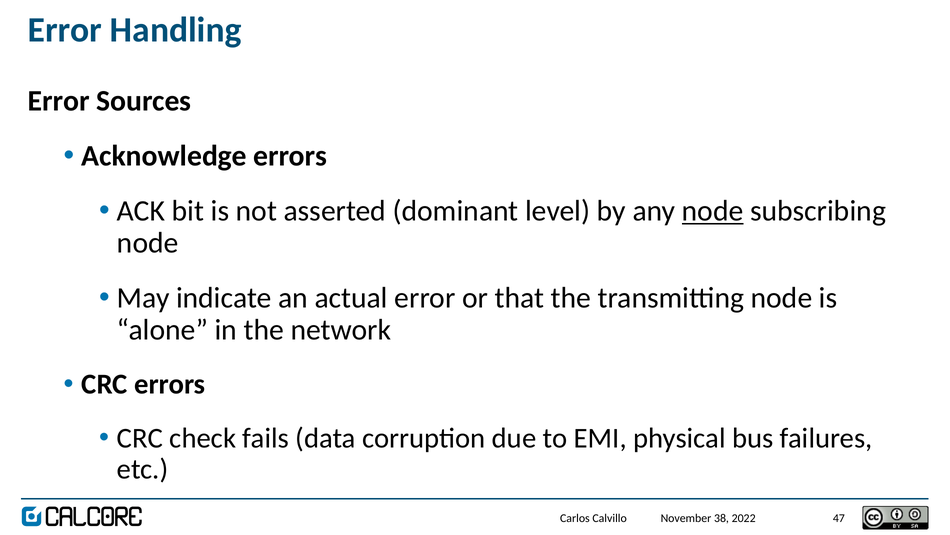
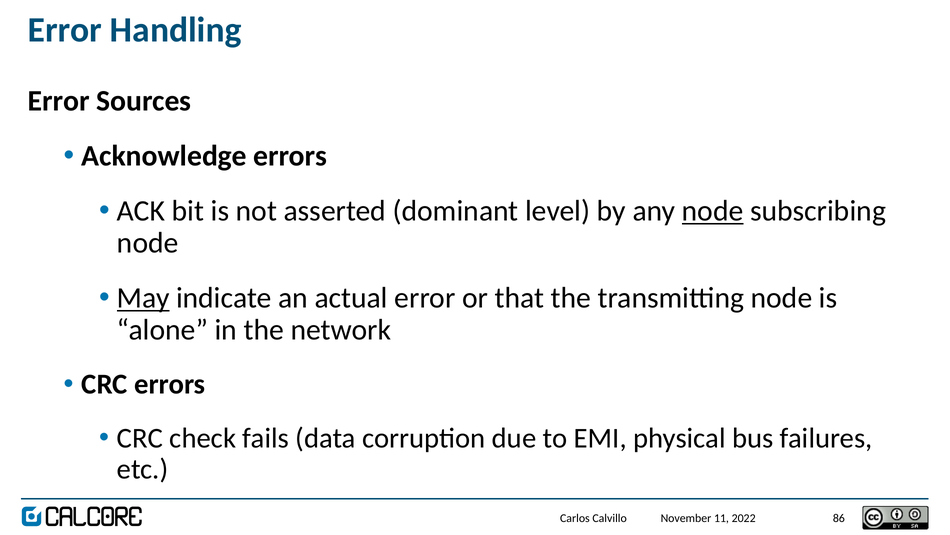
May underline: none -> present (143, 298)
47: 47 -> 86 (839, 518)
38: 38 -> 11 (721, 518)
